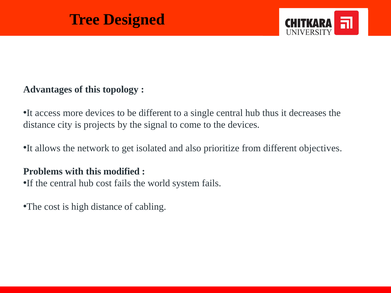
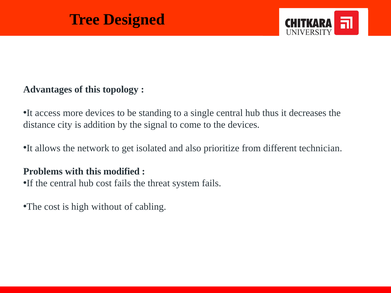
be different: different -> standing (155, 113)
projects: projects -> addition (99, 125)
objectives: objectives -> technician (321, 148)
world: world -> threat (159, 183)
high distance: distance -> without (106, 207)
